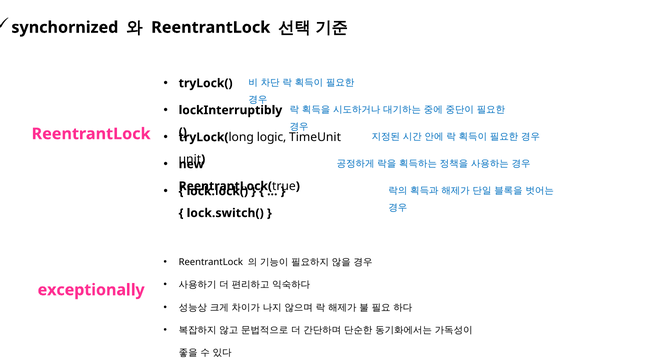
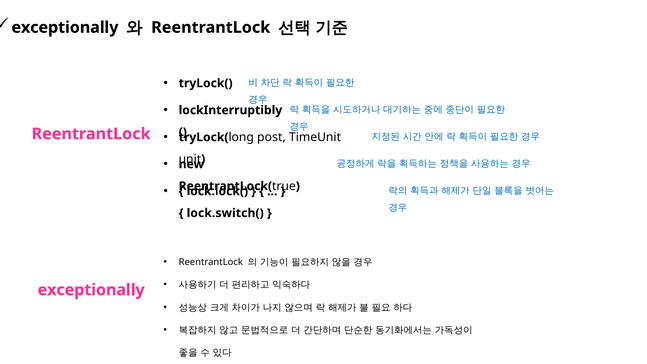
synchornized: synchornized -> exceptionally (65, 27)
logic: logic -> post (271, 137)
